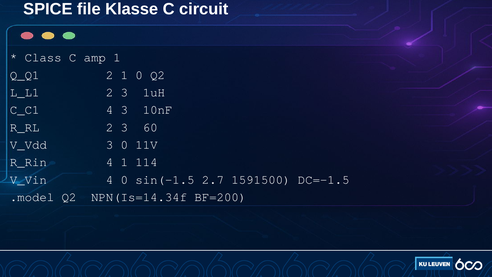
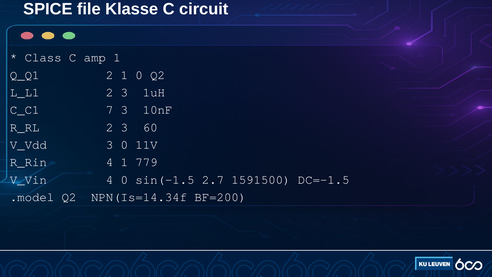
C_C1 4: 4 -> 7 (110, 110)
114: 114 -> 779 (146, 162)
